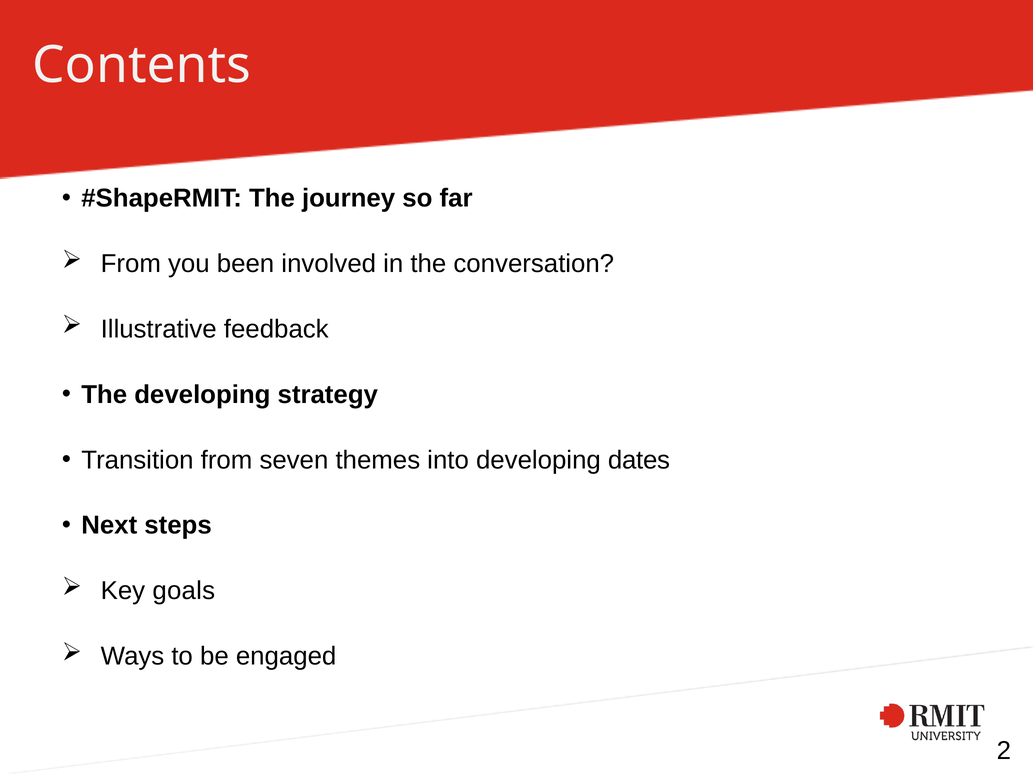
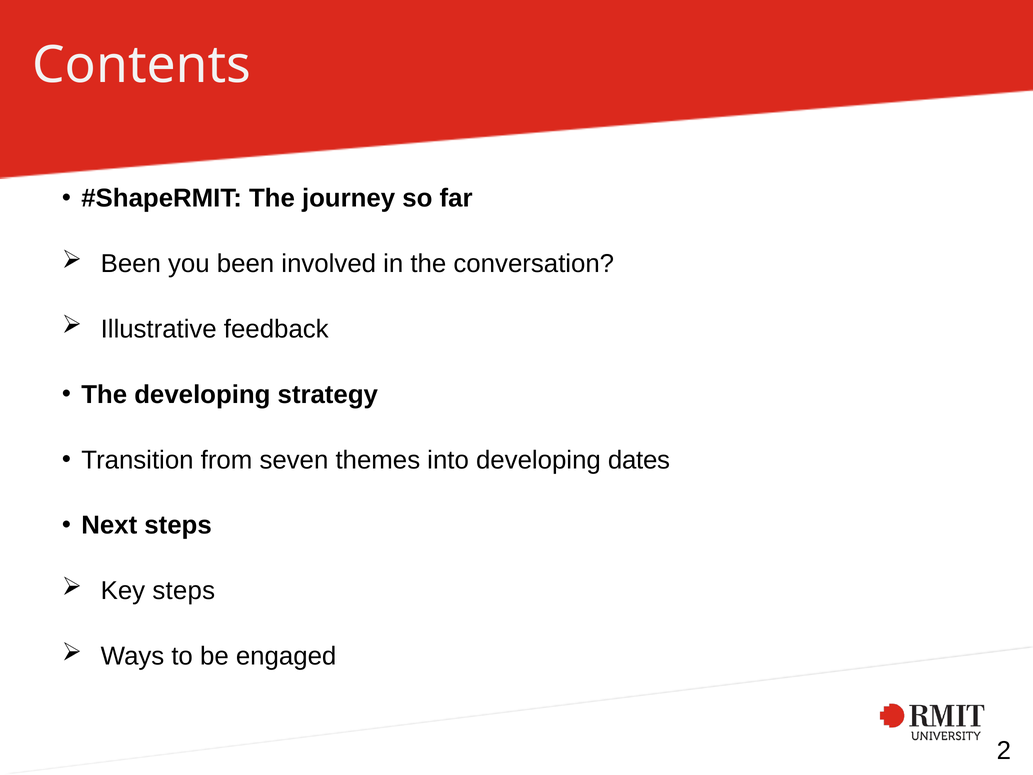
From: From -> Been (131, 264)
Key goals: goals -> steps (184, 591)
